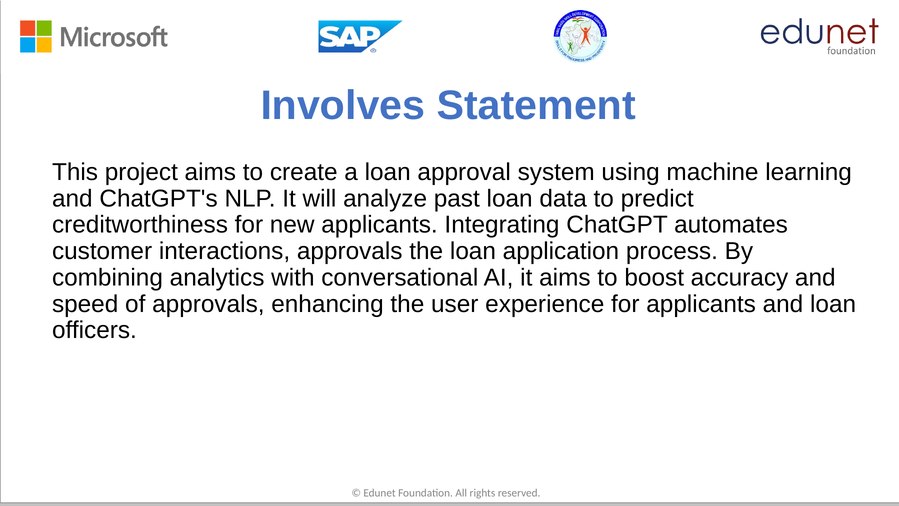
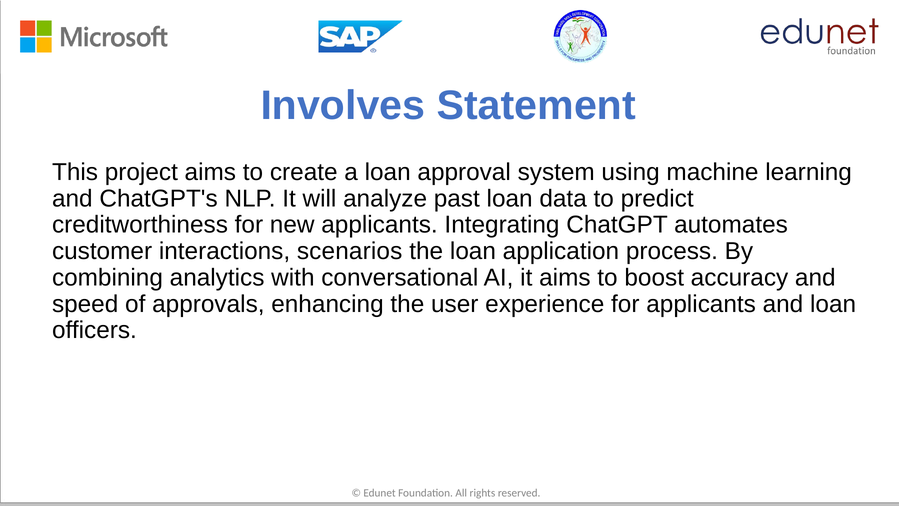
interactions approvals: approvals -> scenarios (350, 251)
